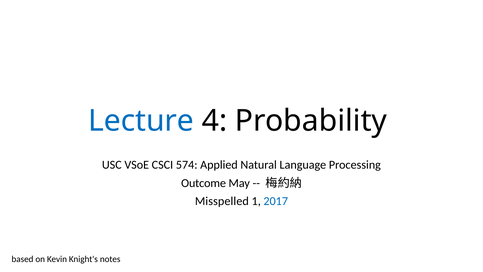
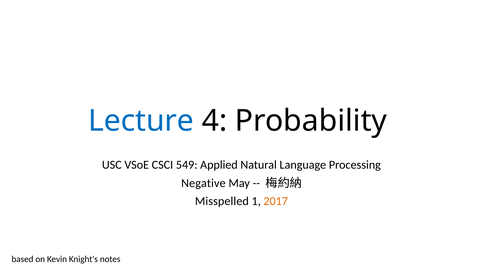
574: 574 -> 549 (187, 165)
Outcome: Outcome -> Negative (203, 183)
2017 colour: blue -> orange (276, 201)
